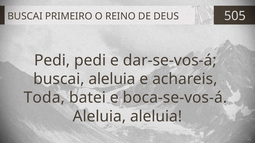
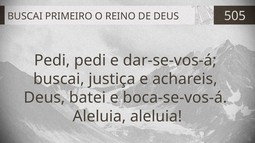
buscai aleluia: aleluia -> justiça (112, 79)
Toda: Toda -> Deus (44, 98)
